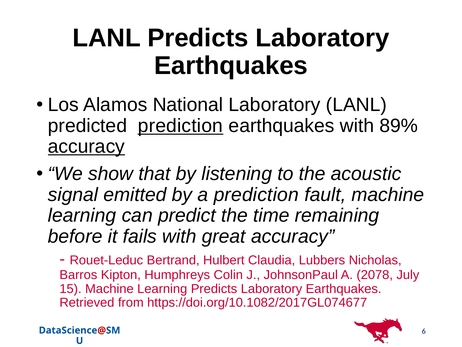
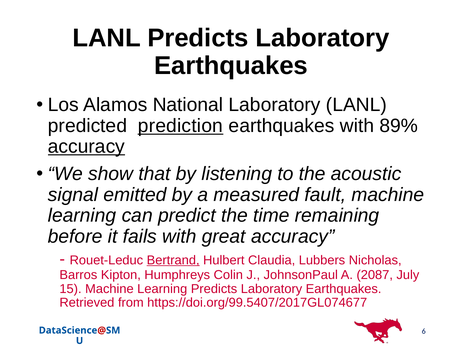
a prediction: prediction -> measured (256, 194)
Bertrand underline: none -> present (173, 260)
2078: 2078 -> 2087 (375, 275)
https://doi.org/10.1082/2017GL074677: https://doi.org/10.1082/2017GL074677 -> https://doi.org/99.5407/2017GL074677 (257, 302)
